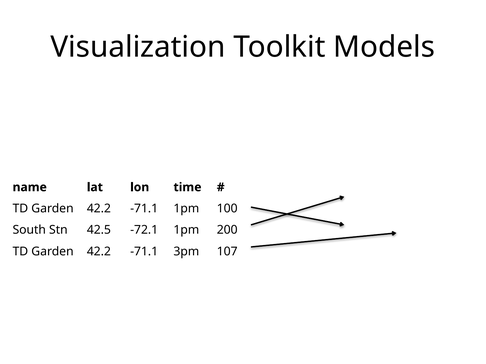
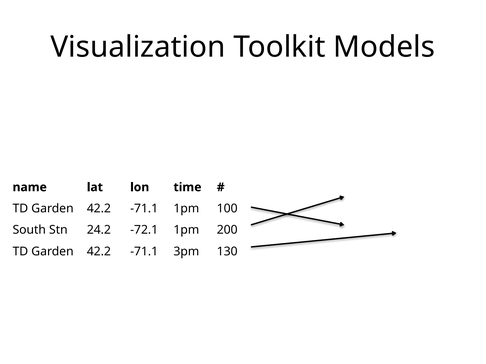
42.5: 42.5 -> 24.2 (99, 230)
107: 107 -> 130 (227, 252)
